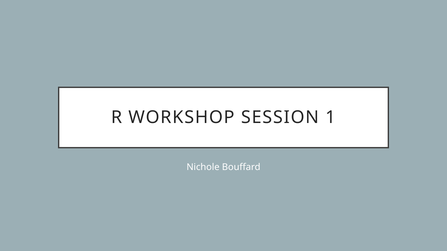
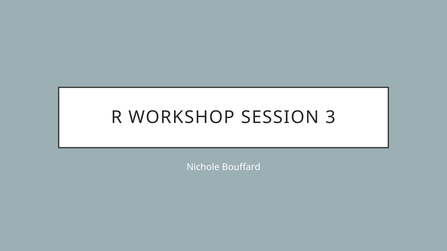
1: 1 -> 3 (330, 118)
